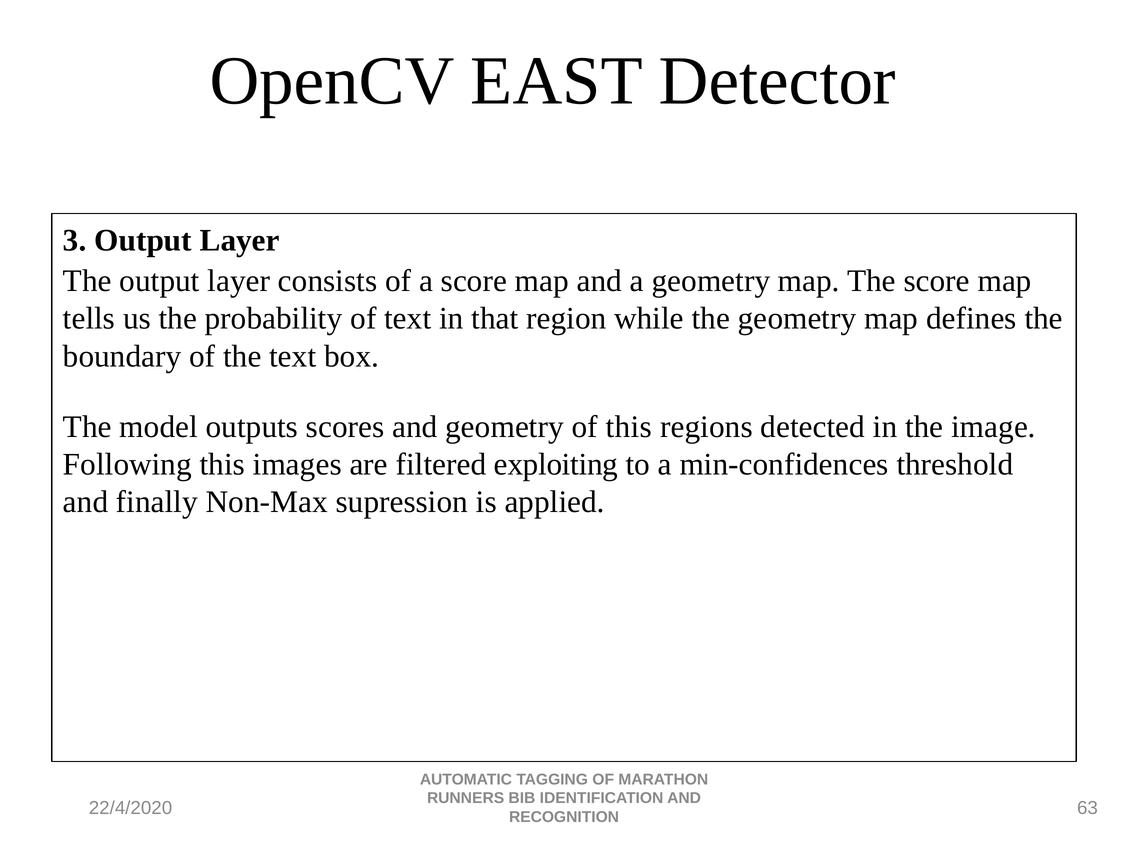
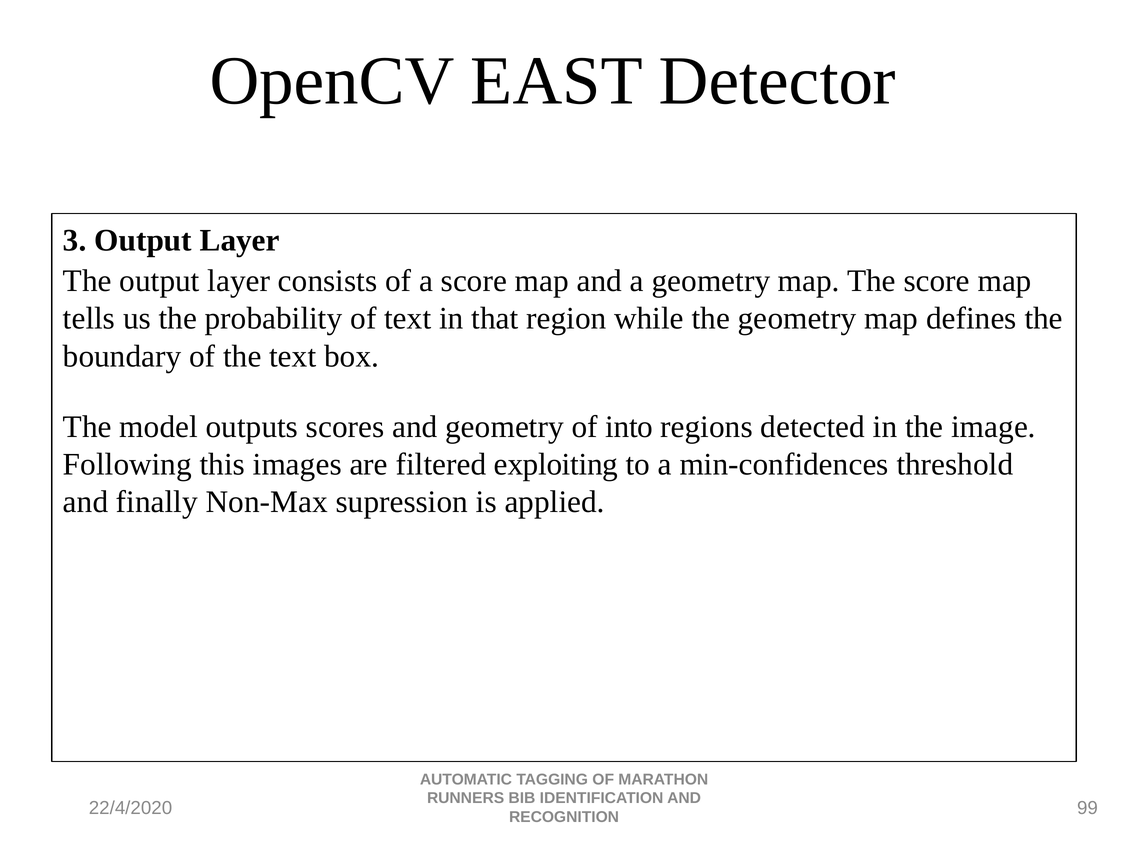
of this: this -> into (629, 427)
63: 63 -> 99 (1087, 808)
